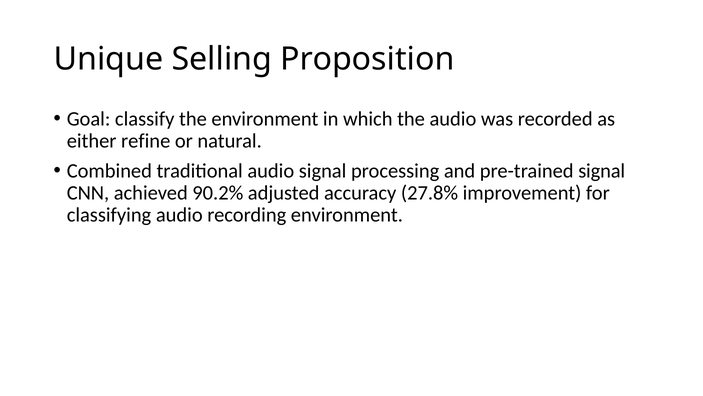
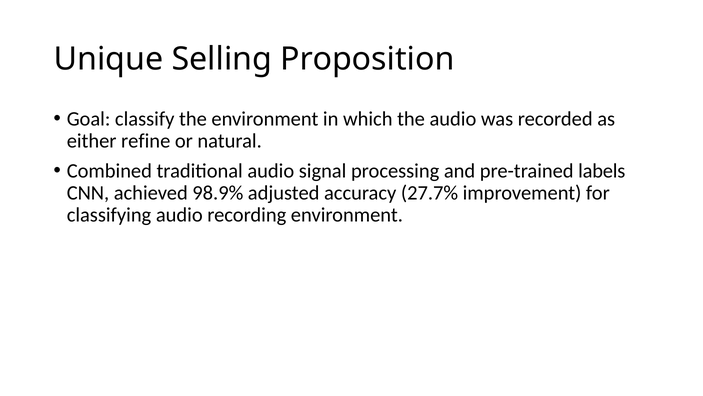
pre-trained signal: signal -> labels (602, 170)
90.2%: 90.2% -> 98.9% (218, 193)
27.8%: 27.8% -> 27.7% (430, 193)
